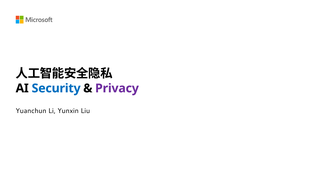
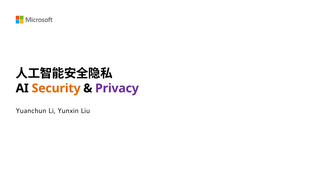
Security colour: blue -> orange (56, 88)
